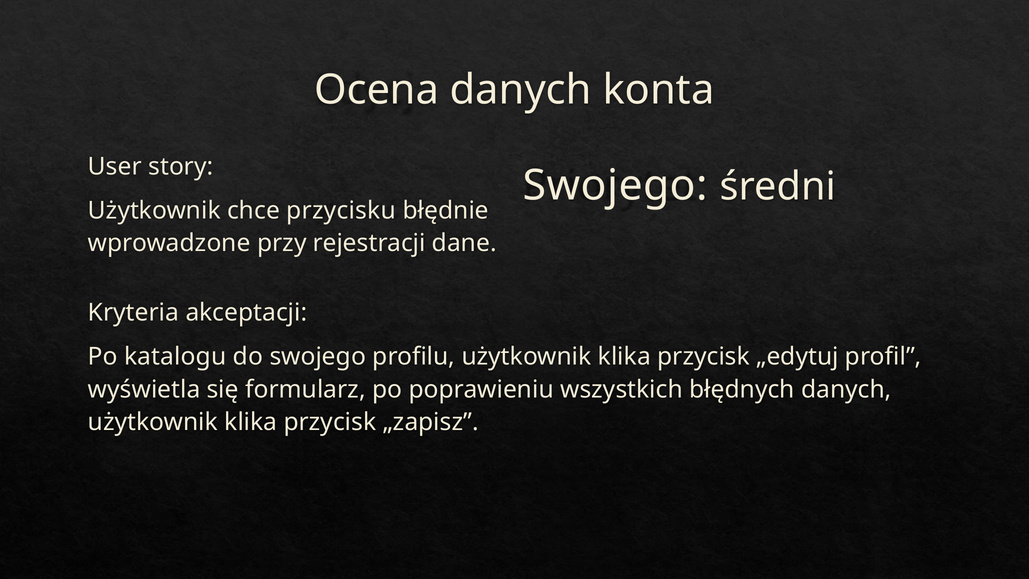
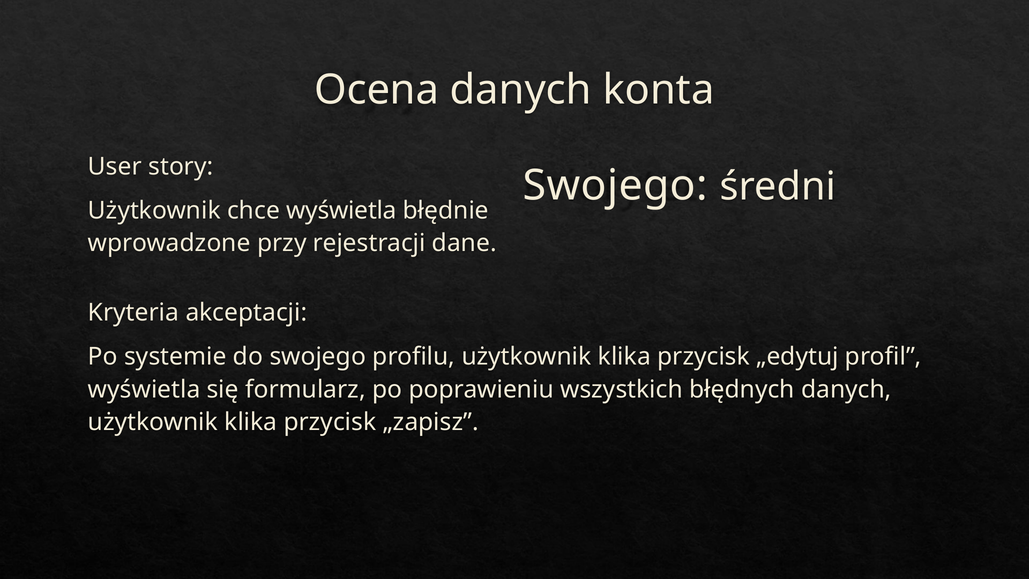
chce przycisku: przycisku -> wyświetla (341, 210)
katalogu: katalogu -> systemie (175, 357)
